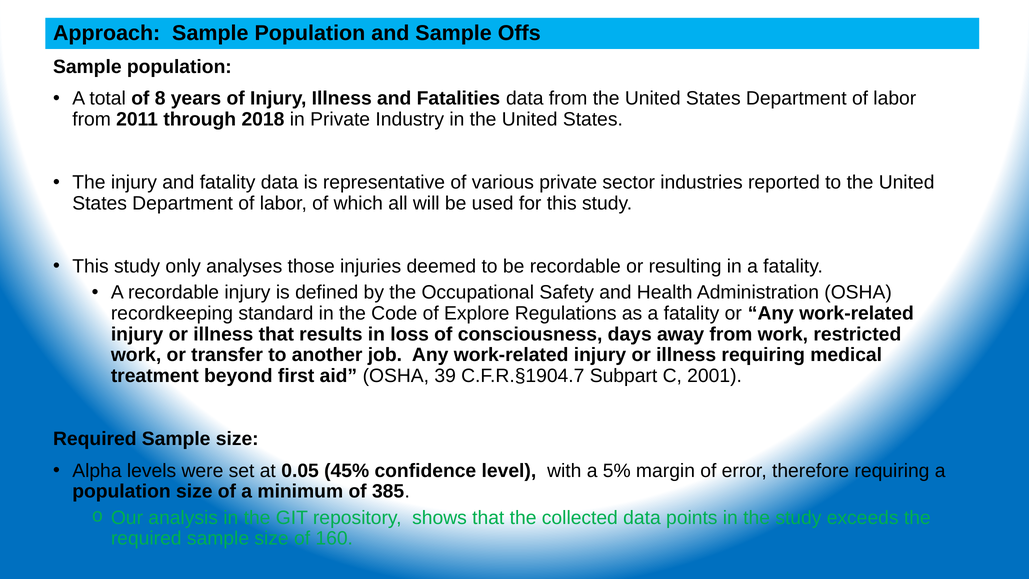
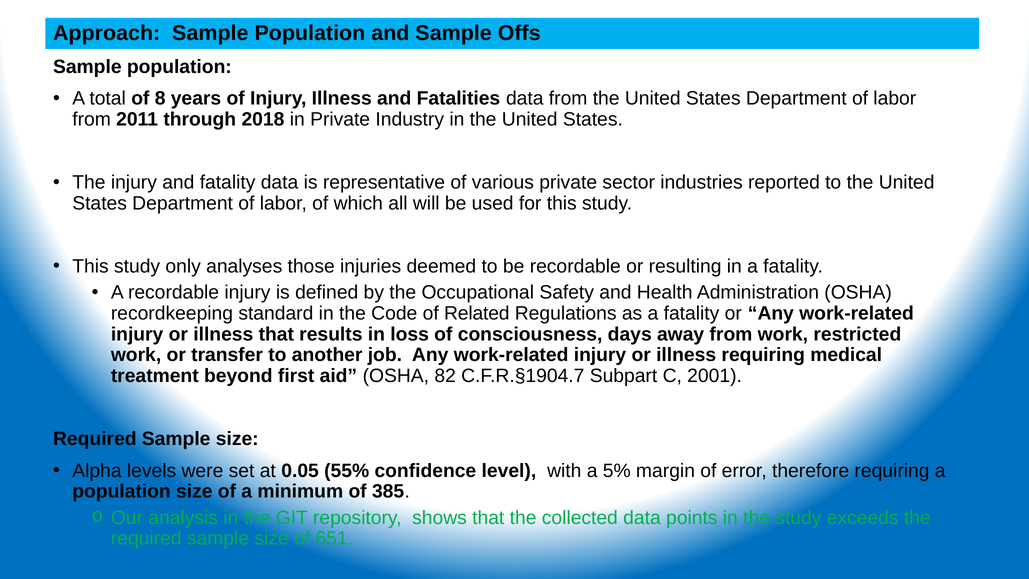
Explore: Explore -> Related (477, 313)
39: 39 -> 82 (445, 376)
45%: 45% -> 55% (347, 471)
160: 160 -> 651 (334, 538)
